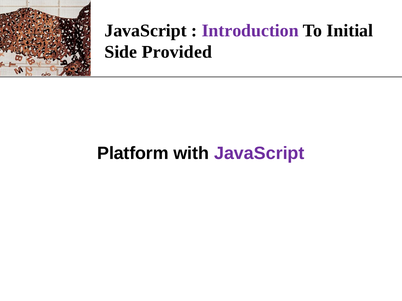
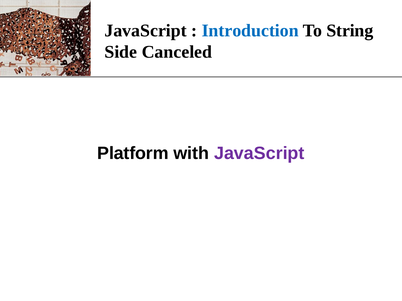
Introduction colour: purple -> blue (250, 31)
Initial: Initial -> String (350, 31)
Provided: Provided -> Canceled (177, 52)
